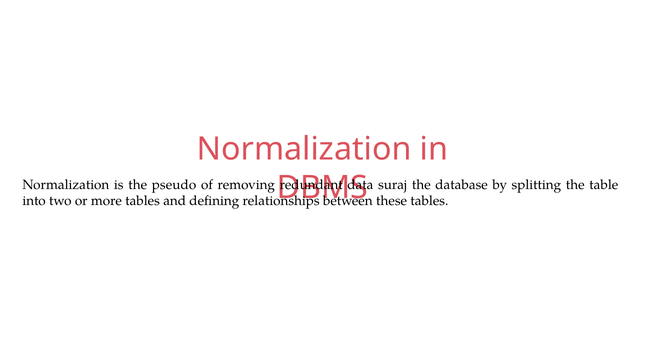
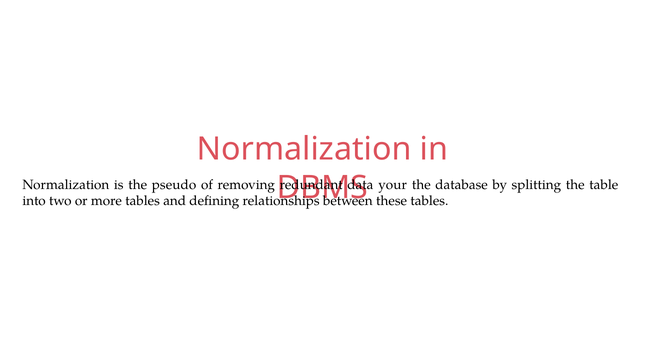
suraj: suraj -> your (393, 185)
